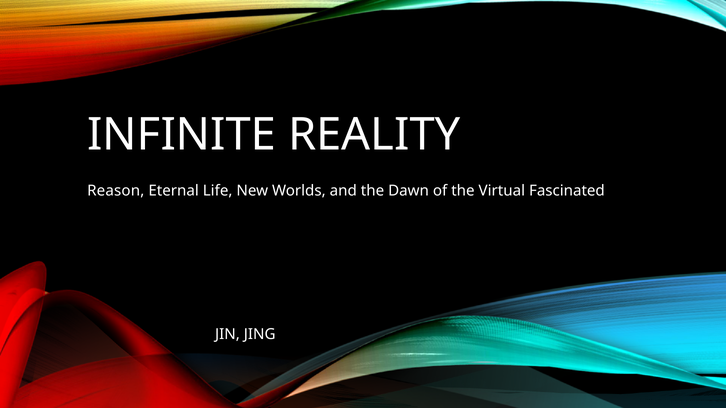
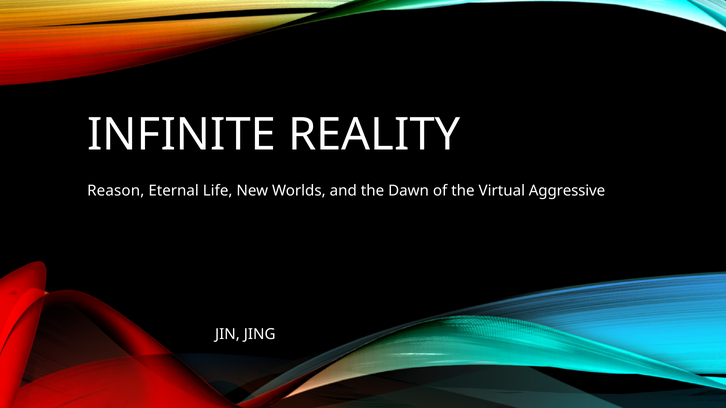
Fascinated: Fascinated -> Aggressive (567, 191)
